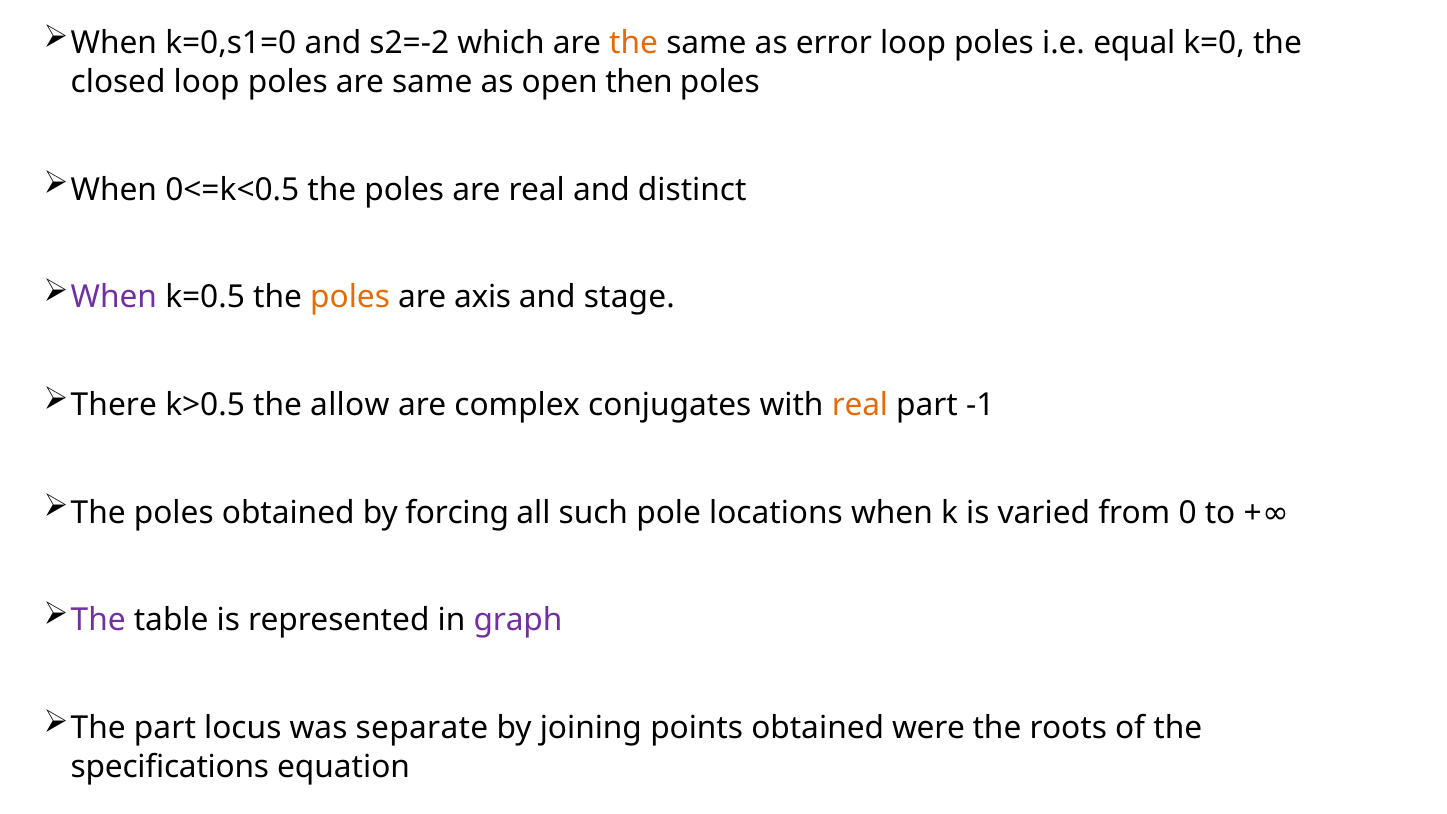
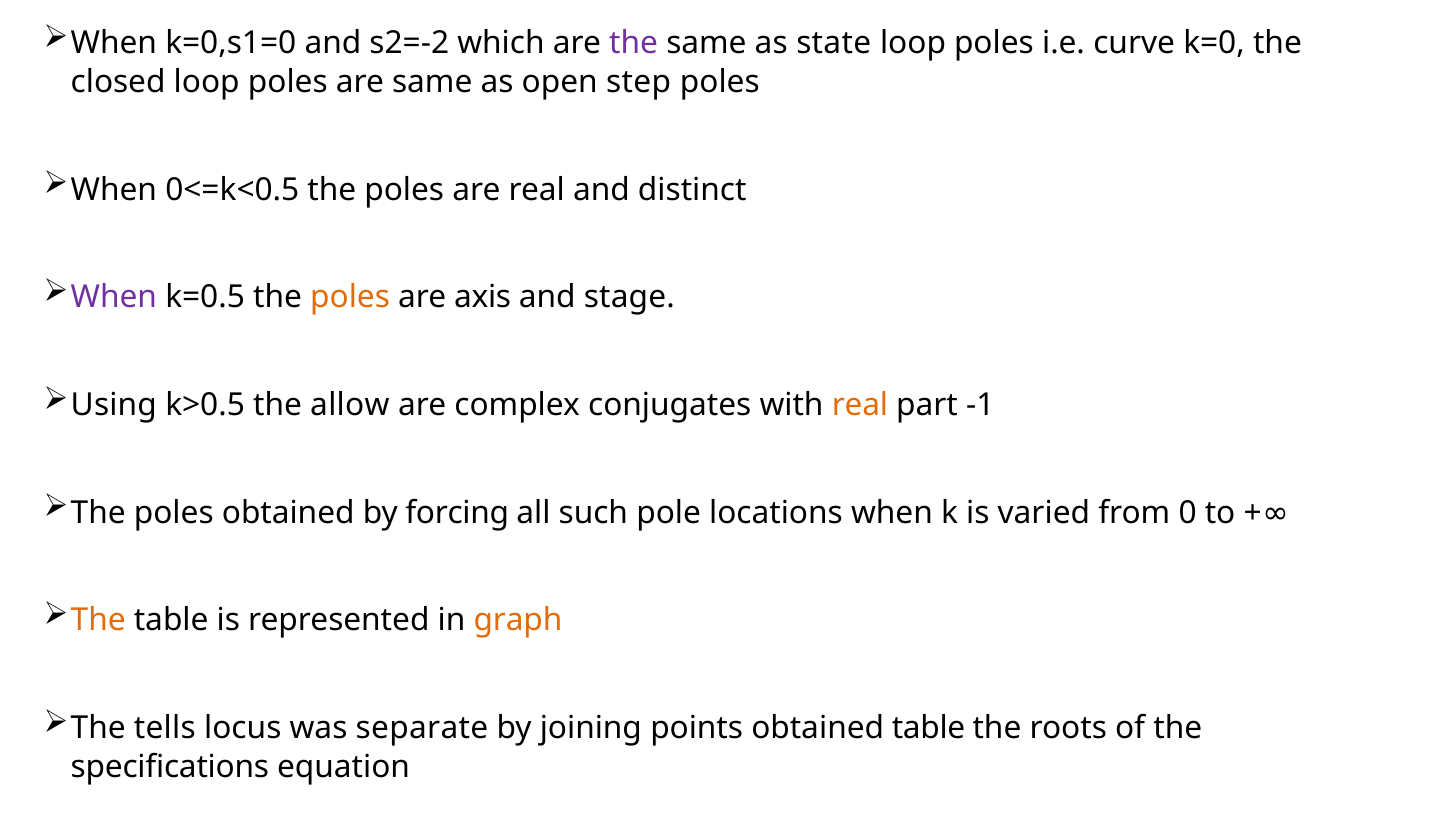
the colour: orange -> purple (634, 43)
error: error -> state (834, 43)
equal: equal -> curve (1134, 43)
then: then -> step (639, 82)
There: There -> Using (114, 405)
The colour: purple -> orange (98, 620)
graph colour: purple -> orange (518, 620)
The part: part -> tells (165, 728)
obtained were: were -> table (929, 728)
